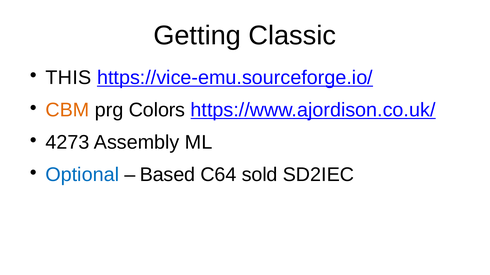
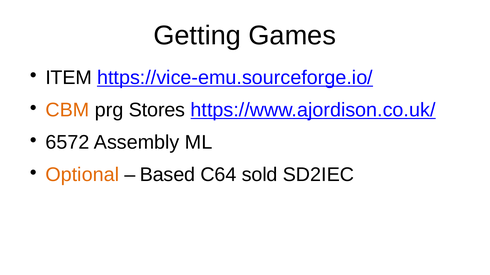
Classic: Classic -> Games (292, 36)
THIS: THIS -> ITEM (69, 78)
Colors: Colors -> Stores (157, 110)
4273: 4273 -> 6572 (67, 143)
Optional colour: blue -> orange (82, 175)
